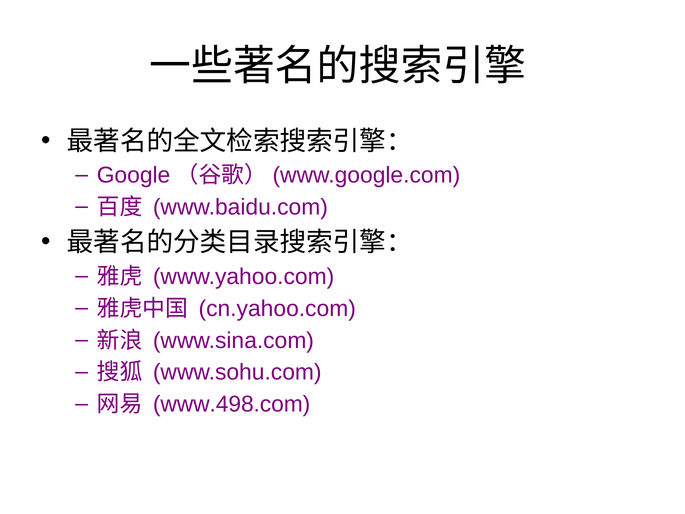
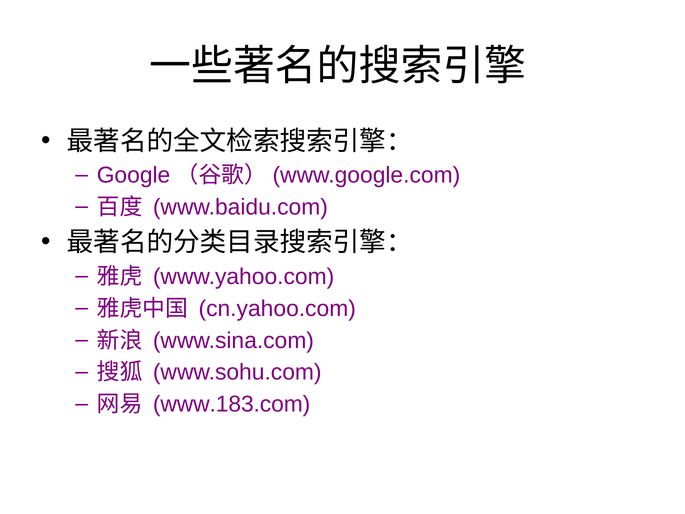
www.498.com: www.498.com -> www.183.com (232, 404)
